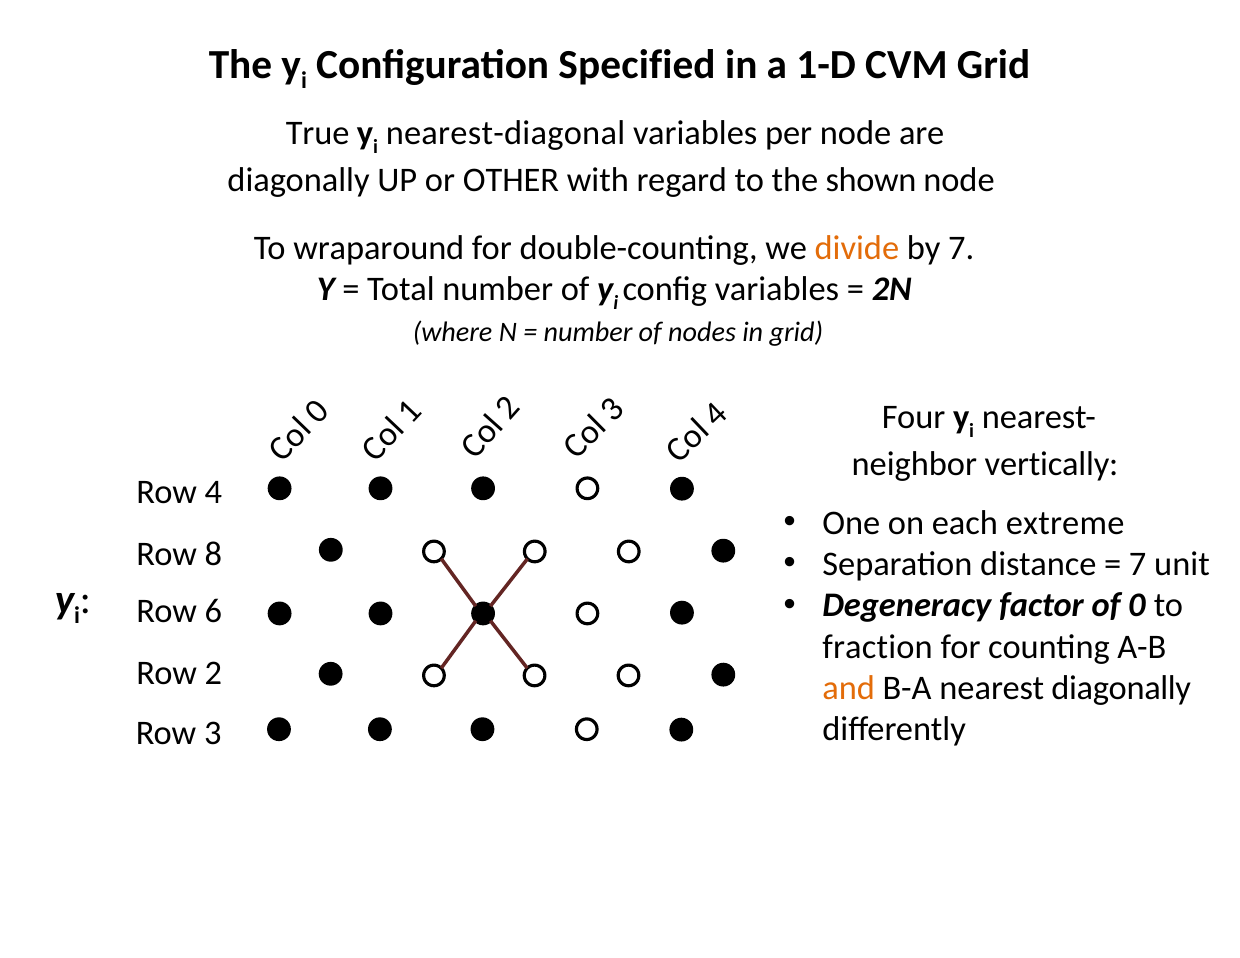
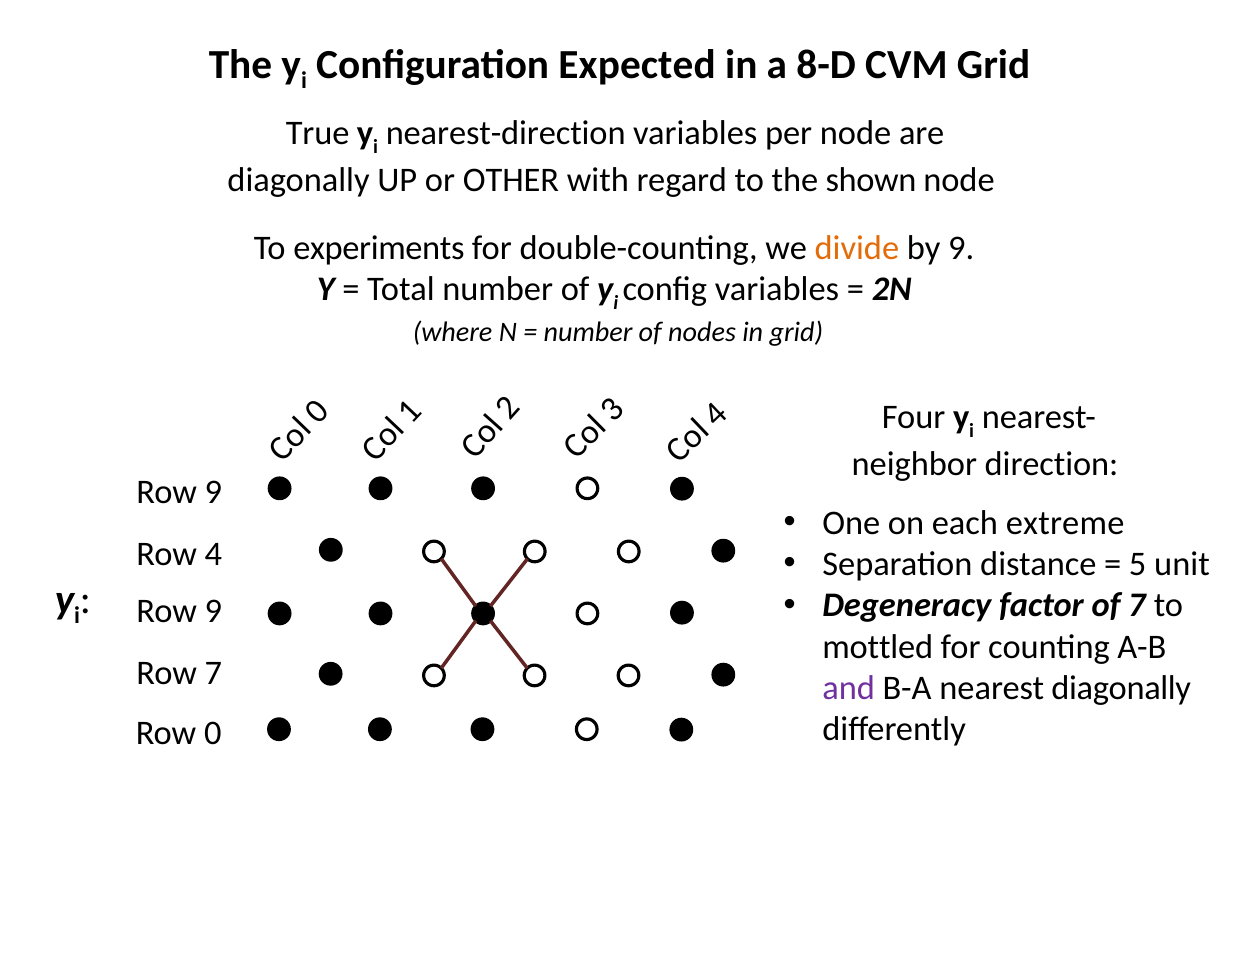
Specified: Specified -> Expected (637, 65)
1-D: 1-D -> 8-D (826, 65)
nearest-diagonal: nearest-diagonal -> nearest-direction (506, 133)
wraparound: wraparound -> experiments (379, 248)
by 7: 7 -> 9 (961, 248)
vertically: vertically -> direction (1052, 464)
4: 4 -> 9 (213, 492)
Row 8: 8 -> 4 (213, 554)
7: 7 -> 5 (1138, 564)
of 0: 0 -> 7 (1137, 606)
6: 6 -> 9 (213, 611)
fraction: fraction -> mottled (878, 647)
Row 2: 2 -> 7 (213, 674)
and colour: orange -> purple (849, 688)
Row 3: 3 -> 0 (213, 733)
